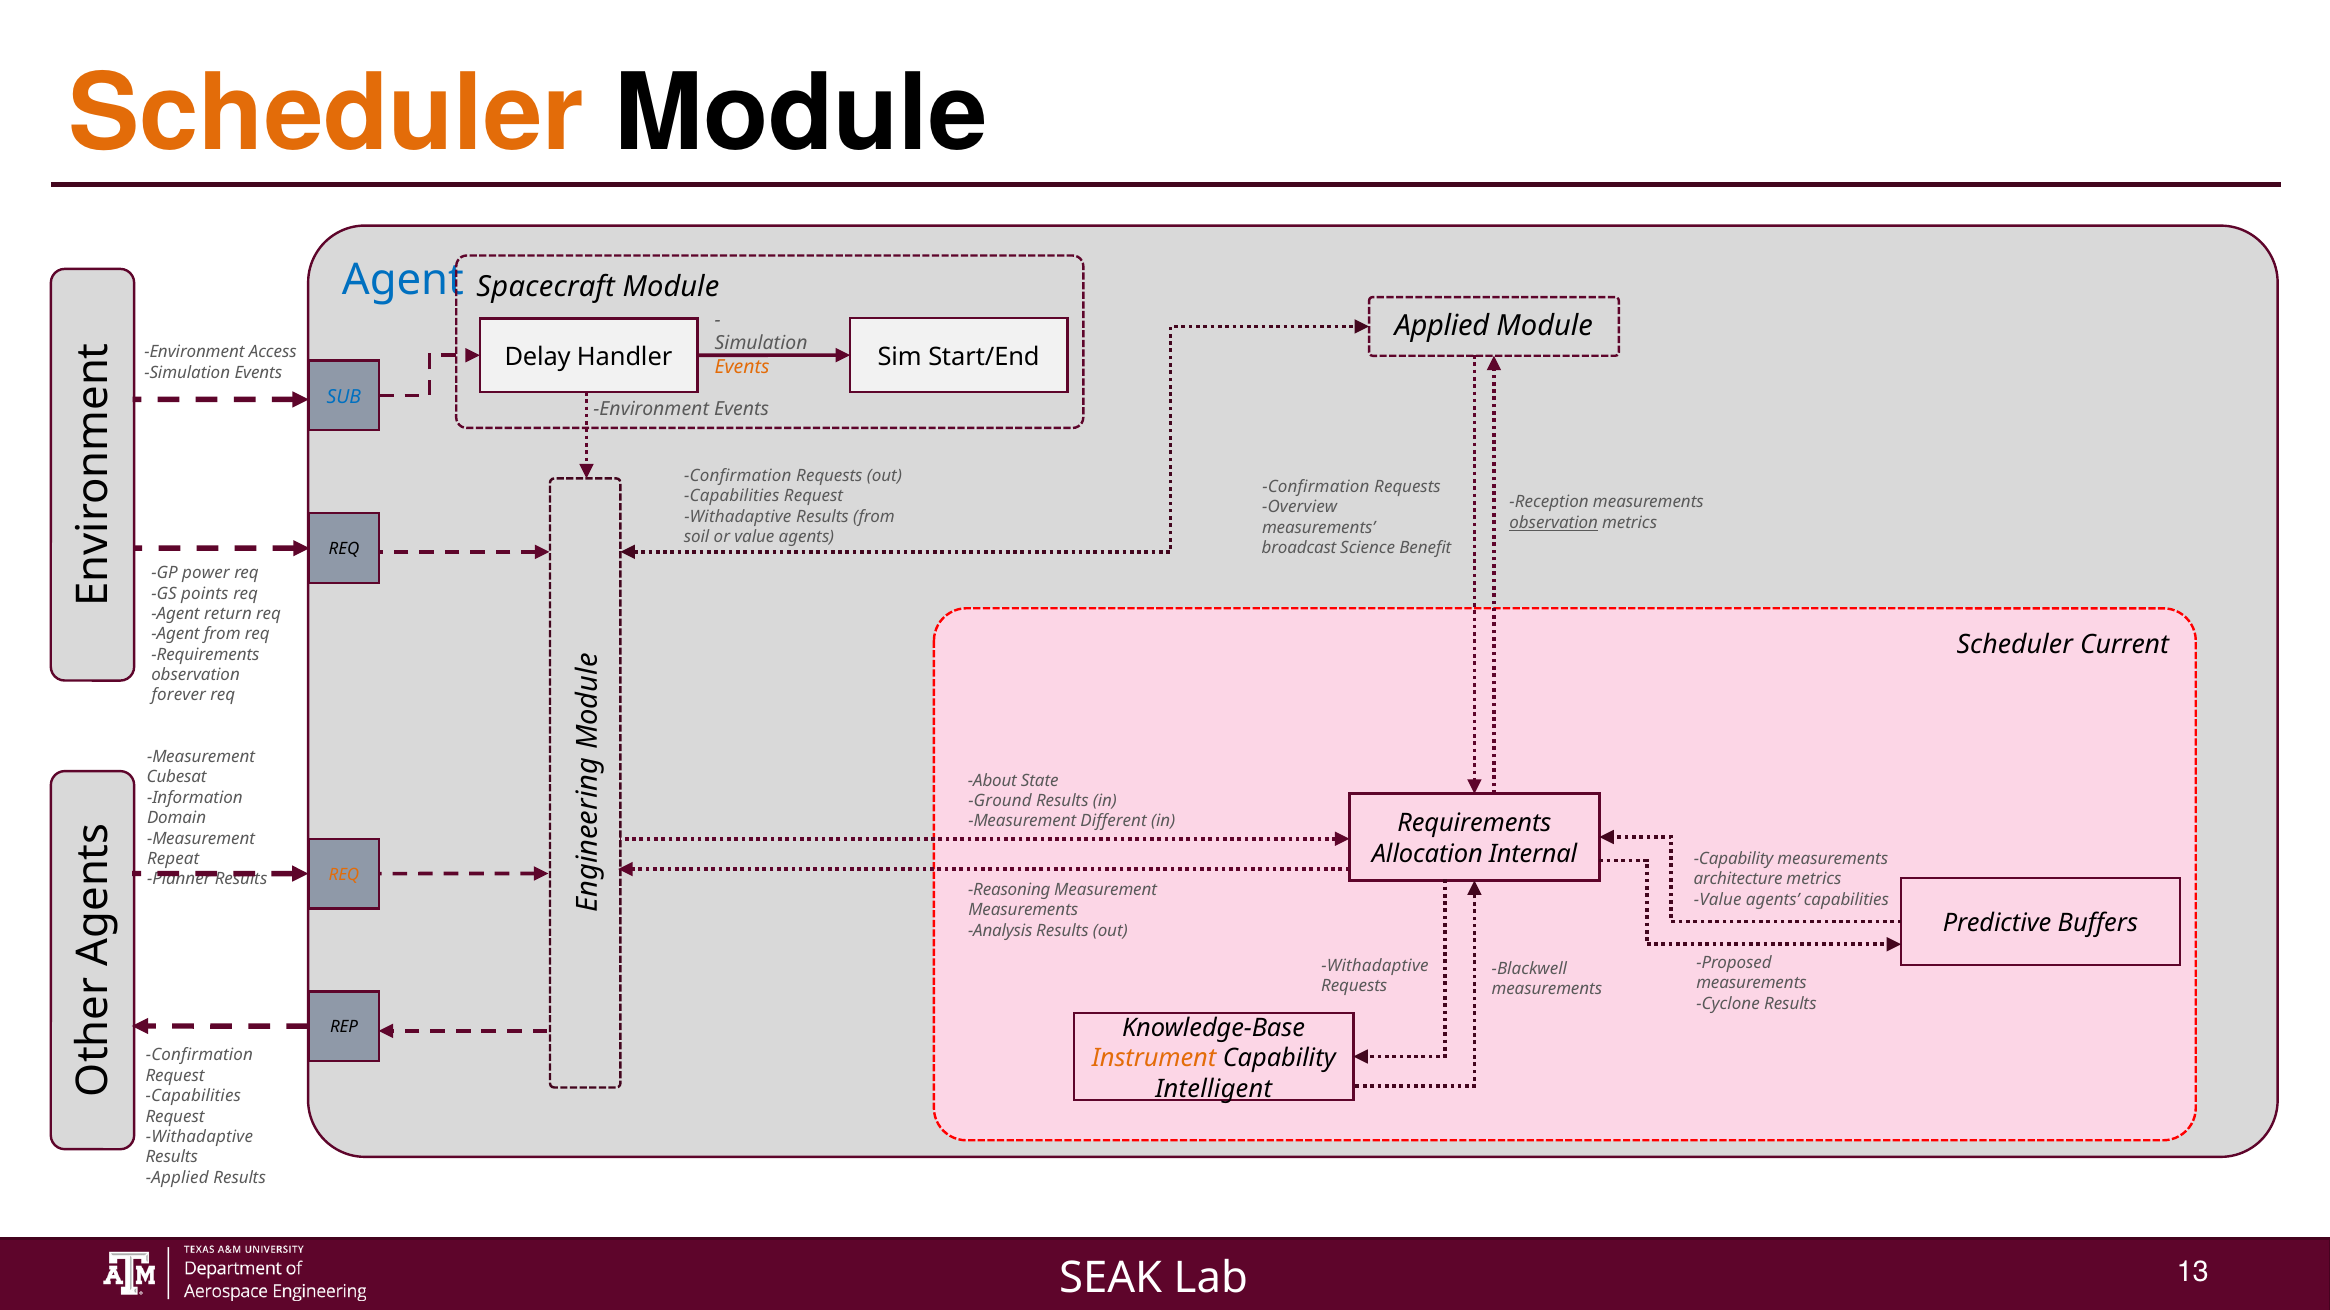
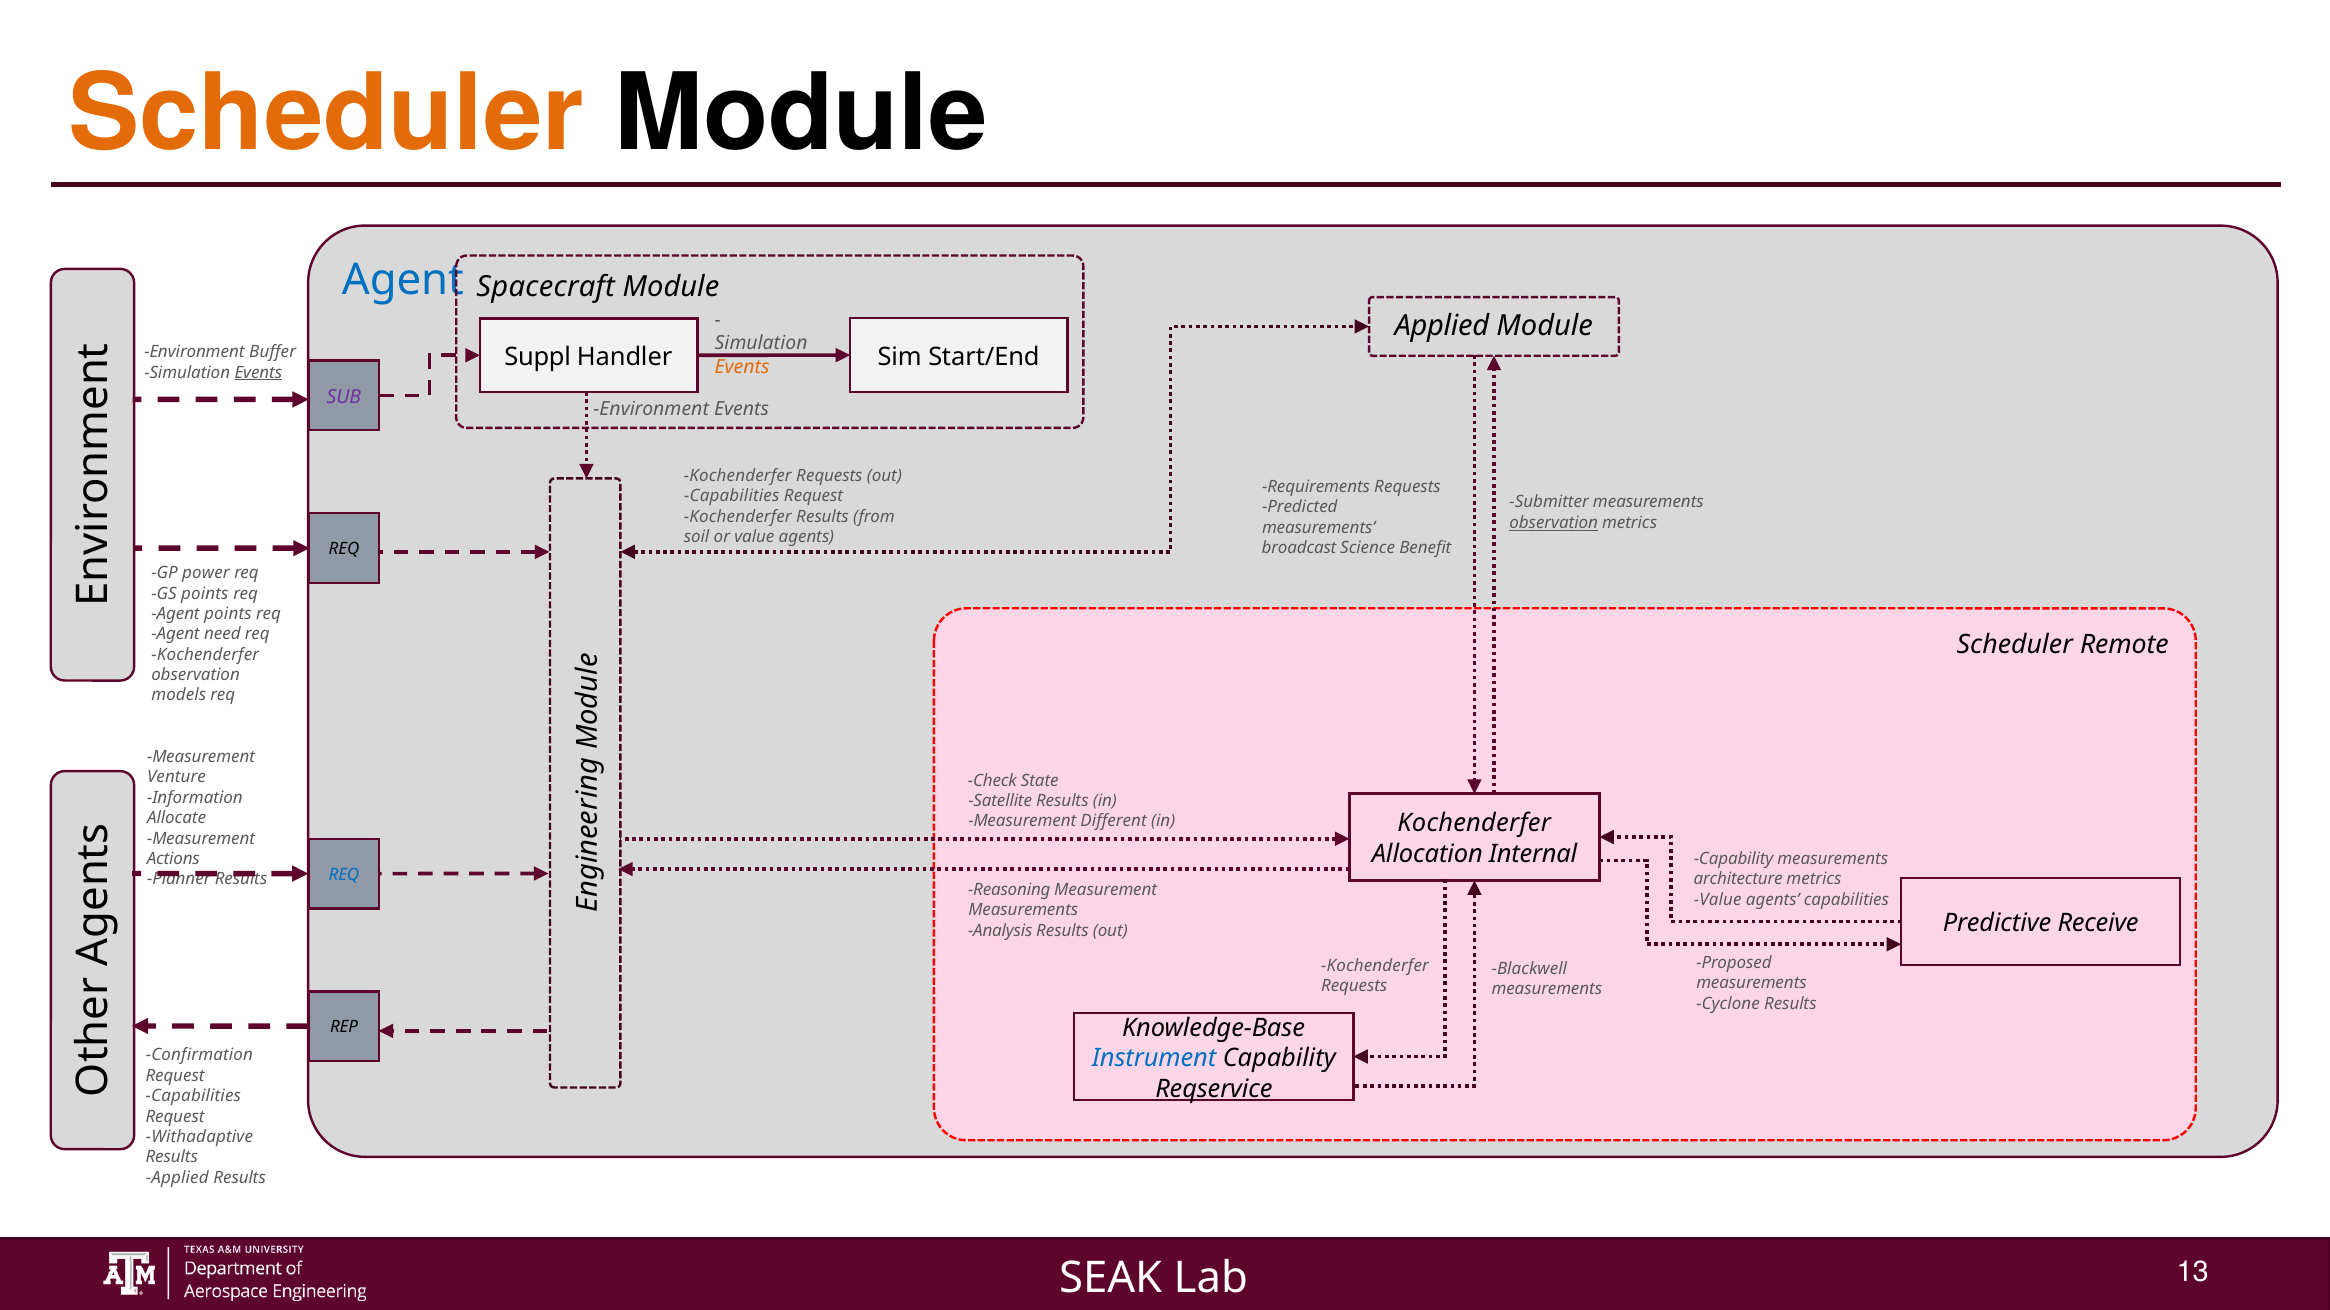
Access: Access -> Buffer (273, 352)
Delay: Delay -> Suppl (538, 357)
Events underline: none -> present (258, 373)
SUB colour: blue -> purple (344, 397)
Confirmation: Confirmation -> Kochenderfer (738, 476)
Confirmation: Confirmation -> Requirements (1316, 487)
Reception: Reception -> Submitter (1549, 503)
Overview: Overview -> Predicted (1300, 508)
Withadaptive: Withadaptive -> Kochenderfer (738, 517)
Agent return: return -> points (228, 614)
Agent from: from -> need (222, 634)
Current: Current -> Remote (2124, 645)
Requirements: Requirements -> Kochenderfer (205, 655)
forever: forever -> models (179, 696)
Cubesat: Cubesat -> Venture (176, 778)
About: About -> Check (992, 781)
Ground: Ground -> Satellite (1000, 801)
Domain: Domain -> Allocate (177, 818)
Requirements: Requirements -> Kochenderfer (1474, 824)
Repeat: Repeat -> Actions (173, 859)
REQ colour: orange -> blue (344, 875)
Buffers: Buffers -> Receive (2098, 924)
Withadaptive: Withadaptive -> Kochenderfer (1375, 966)
Instrument colour: orange -> blue (1154, 1059)
Intelligent: Intelligent -> Reqservice (1214, 1089)
